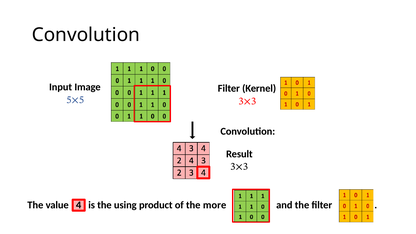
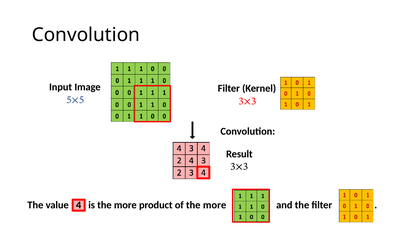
is the using: using -> more (125, 205)
